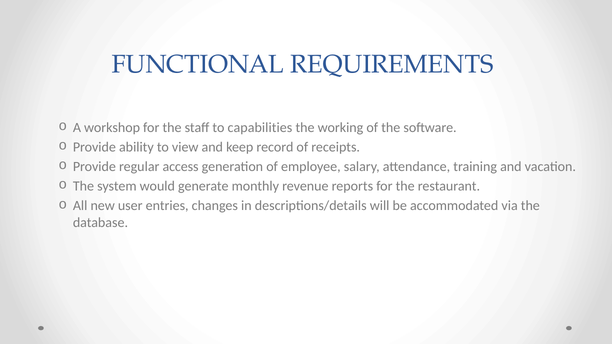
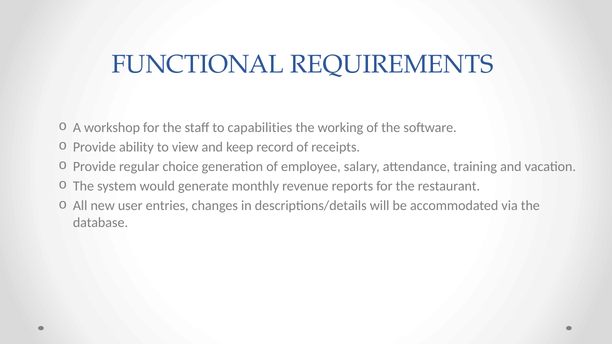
access: access -> choice (181, 167)
